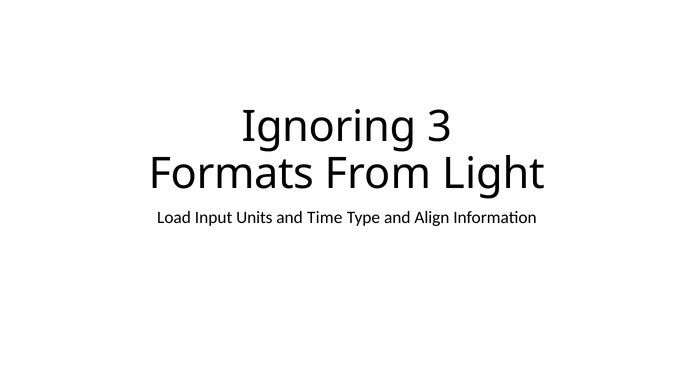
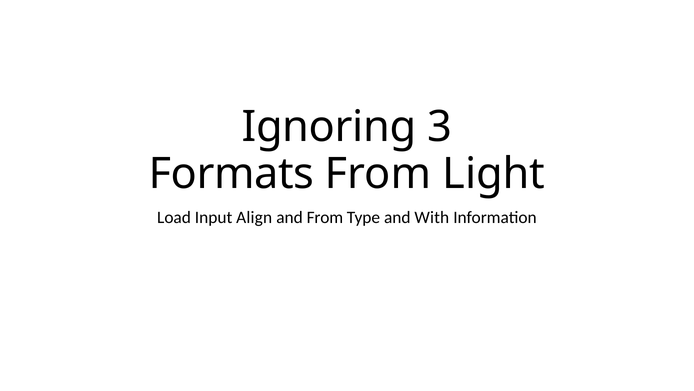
Units: Units -> Align (254, 217)
and Time: Time -> From (325, 217)
Align: Align -> With (432, 217)
